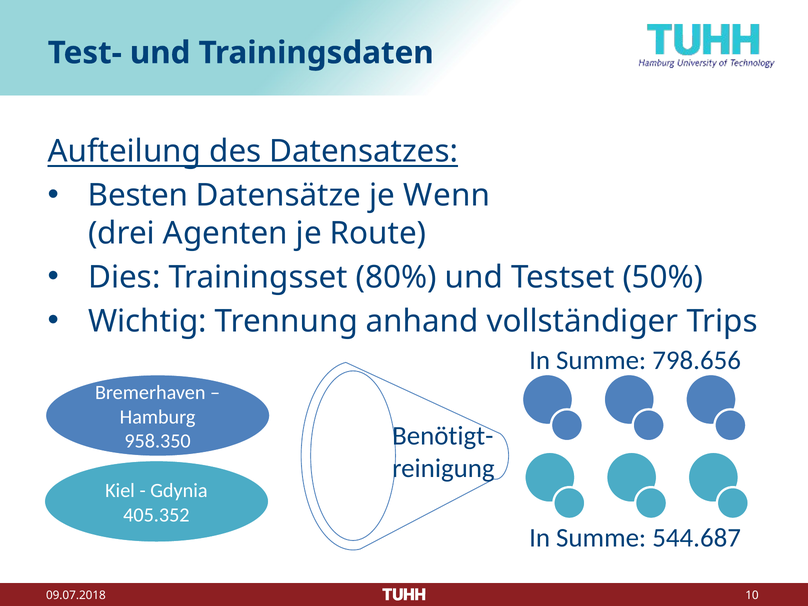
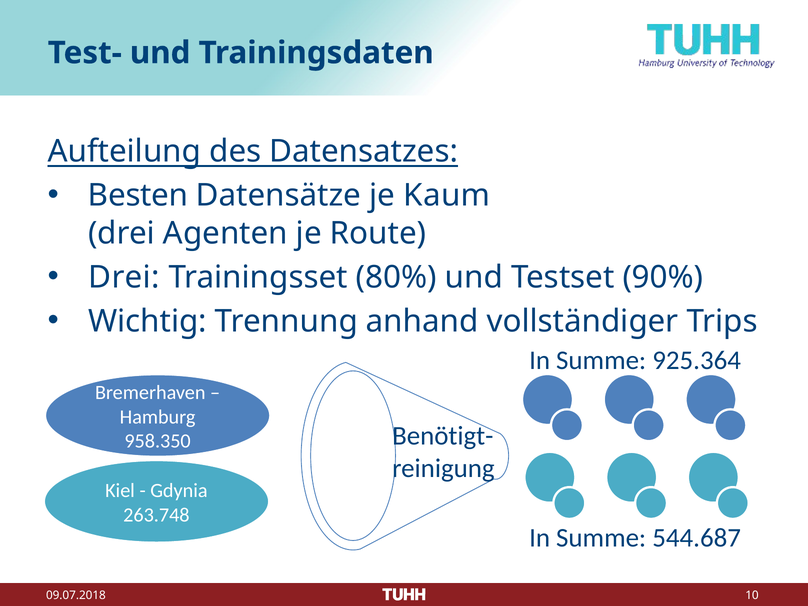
Wenn: Wenn -> Kaum (447, 196)
Dies: Dies -> Drei (124, 277)
50%: 50% -> 90% (663, 277)
798.656: 798.656 -> 925.364 (697, 361)
405.352: 405.352 -> 263.748 (156, 515)
